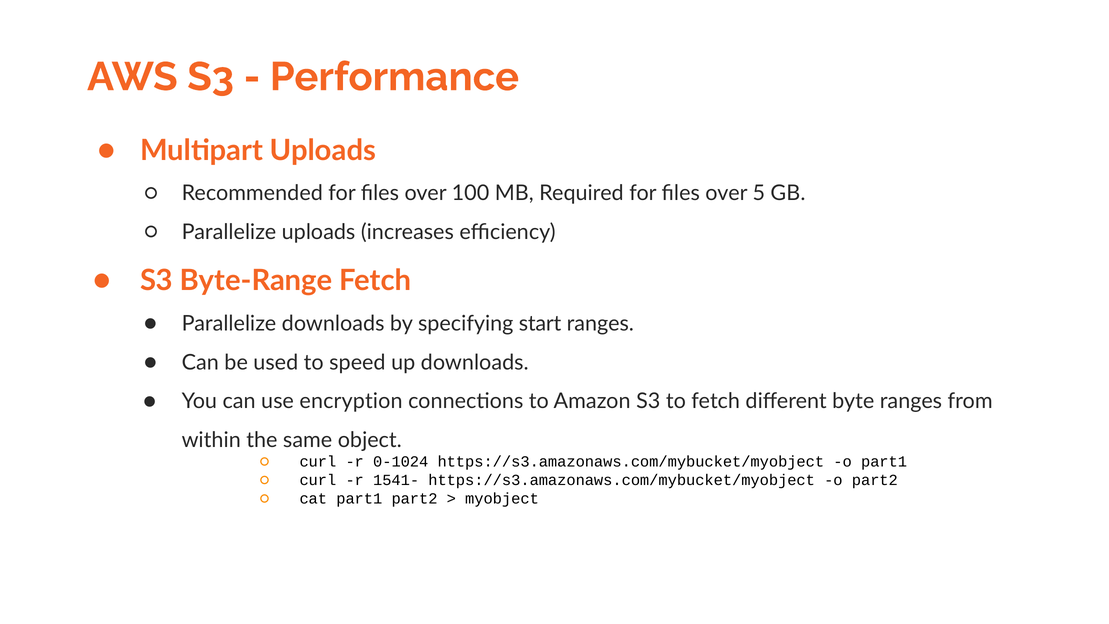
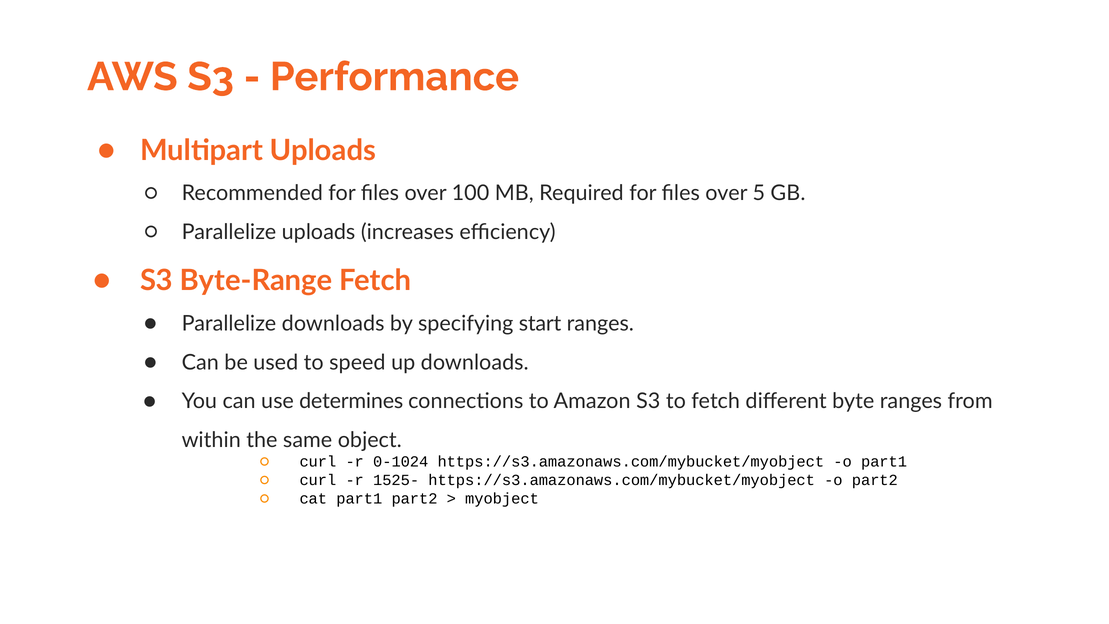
encryption: encryption -> determines (351, 401)
1541-: 1541- -> 1525- (396, 480)
